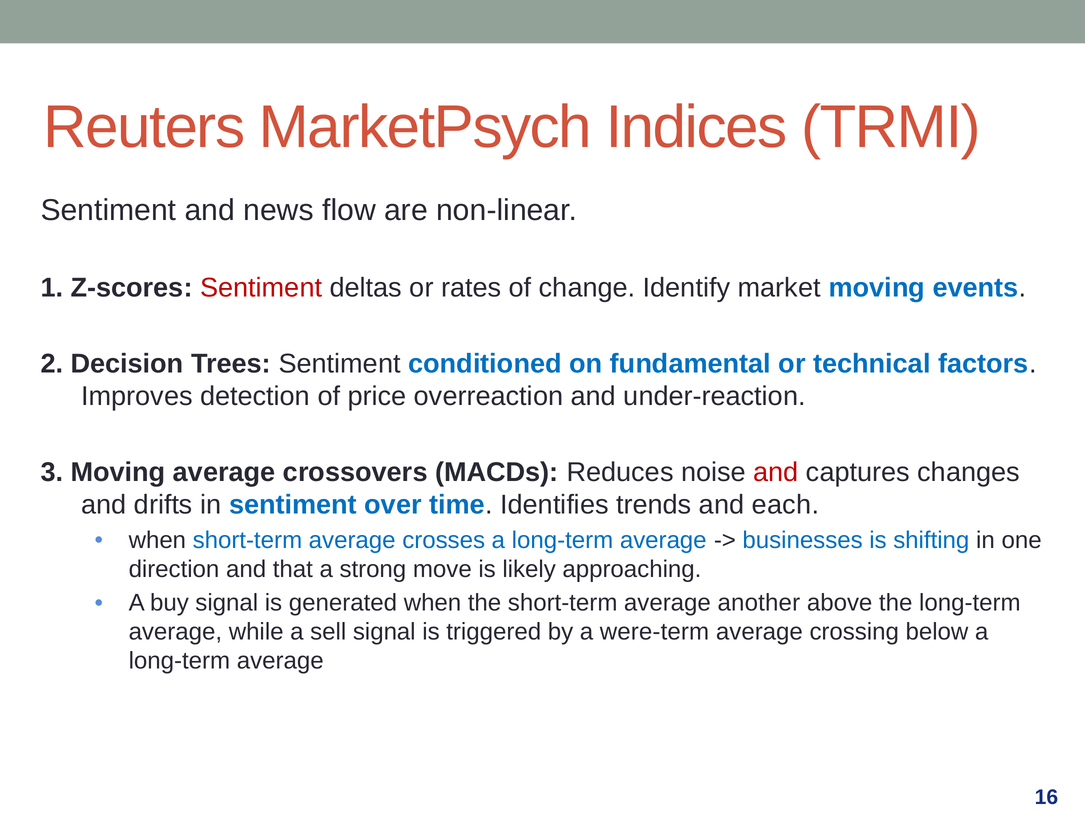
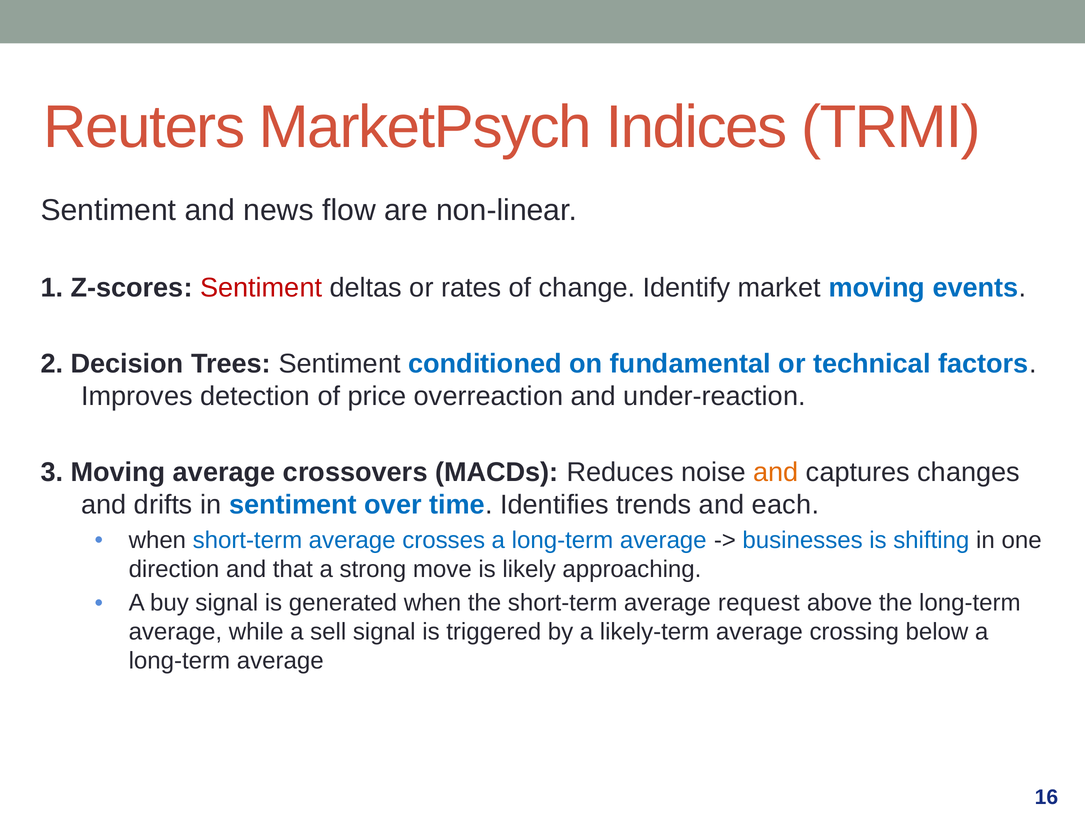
and colour: red -> orange (776, 472)
another: another -> request (759, 603)
were-term: were-term -> likely-term (655, 632)
